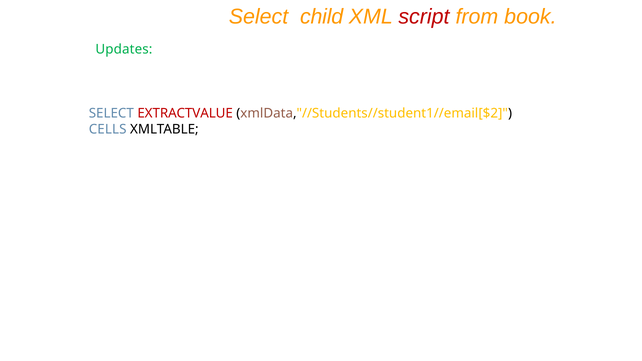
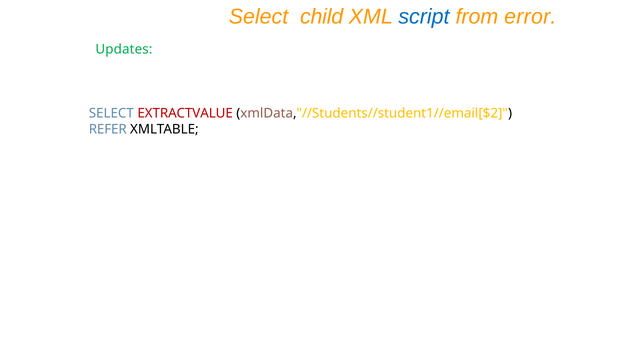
script colour: red -> blue (424, 17)
book: book -> error (530, 17)
CELLS: CELLS -> REFER (108, 129)
